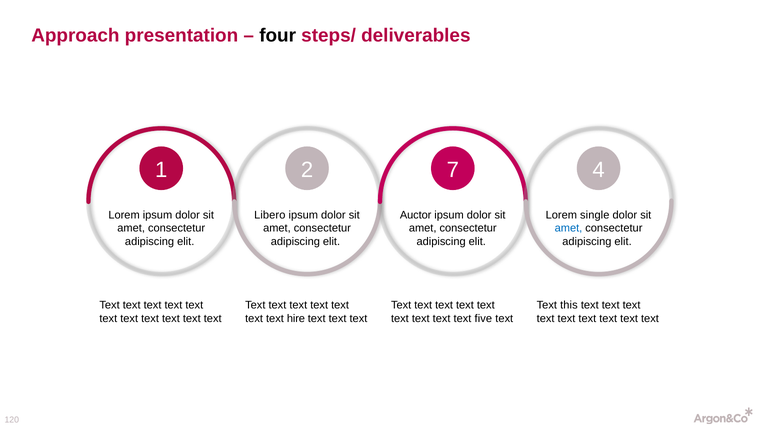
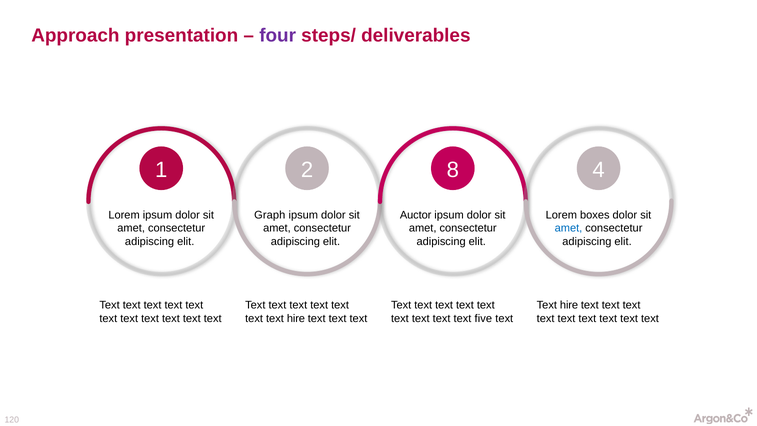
four colour: black -> purple (278, 36)
7: 7 -> 8 (453, 170)
Libero: Libero -> Graph (270, 215)
single: single -> boxes (595, 215)
this: this -> hire (569, 305)
